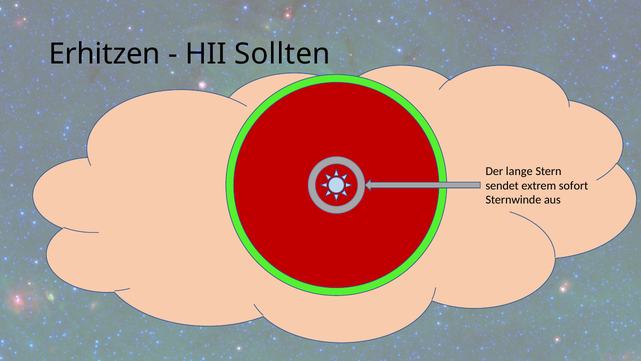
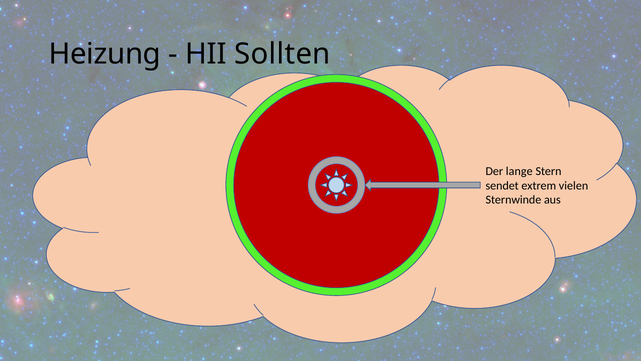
Erhitzen: Erhitzen -> Heizung (105, 54)
sofort: sofort -> vielen (574, 185)
